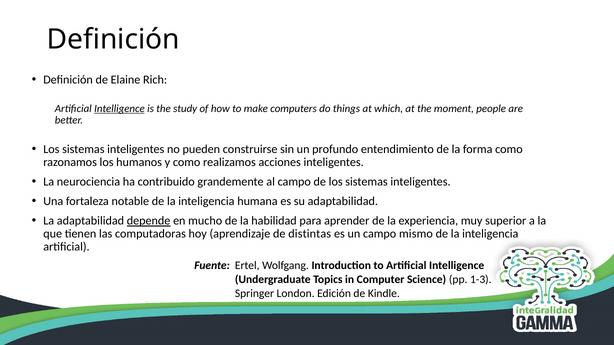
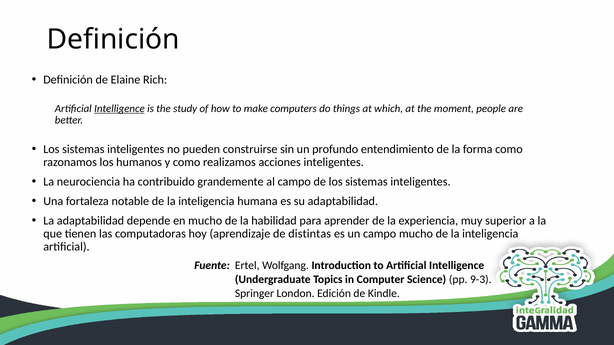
depende underline: present -> none (149, 221)
campo mismo: mismo -> mucho (416, 234)
1-3: 1-3 -> 9-3 (481, 280)
